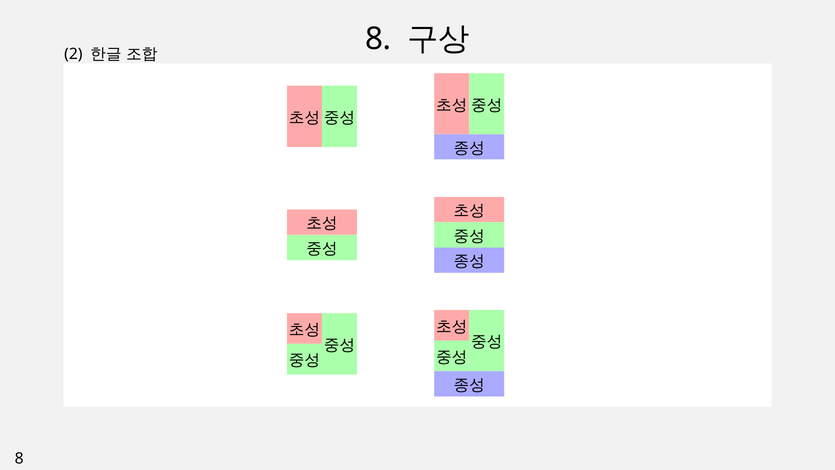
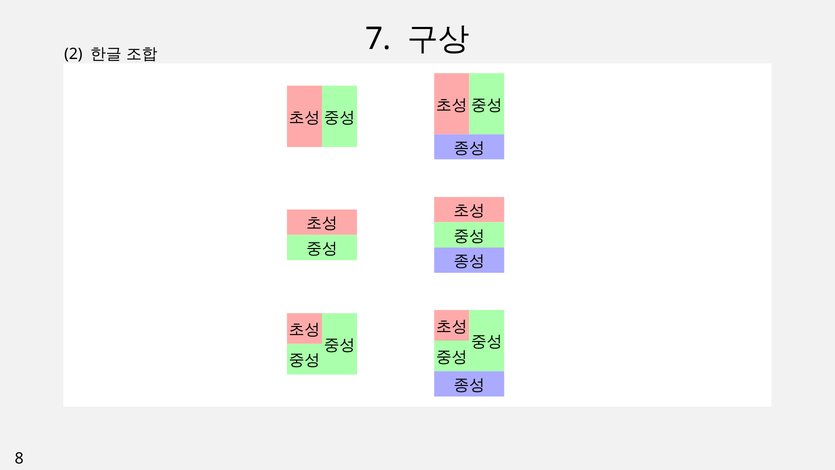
8: 8 -> 7 (378, 39)
